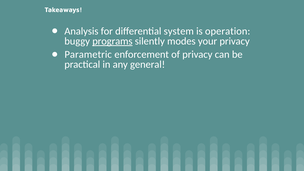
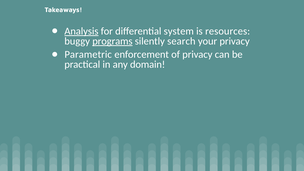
Analysis underline: none -> present (81, 31)
operation: operation -> resources (228, 31)
modes: modes -> search (181, 41)
general: general -> domain (148, 65)
